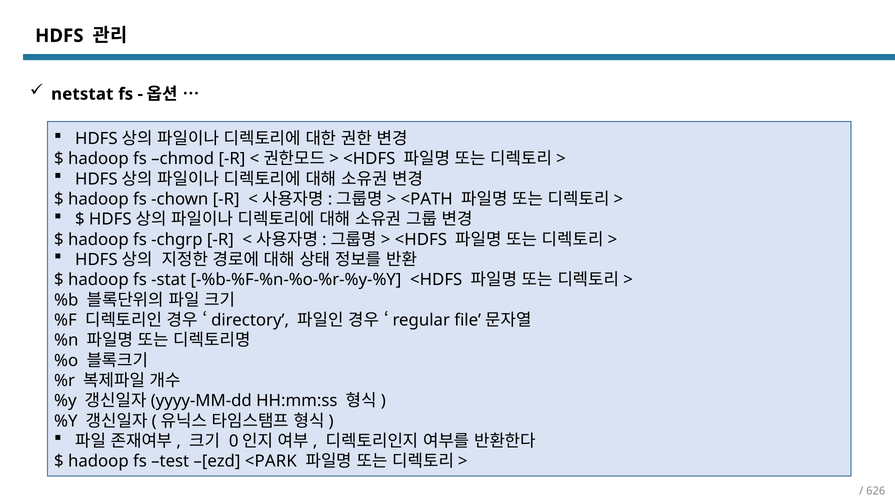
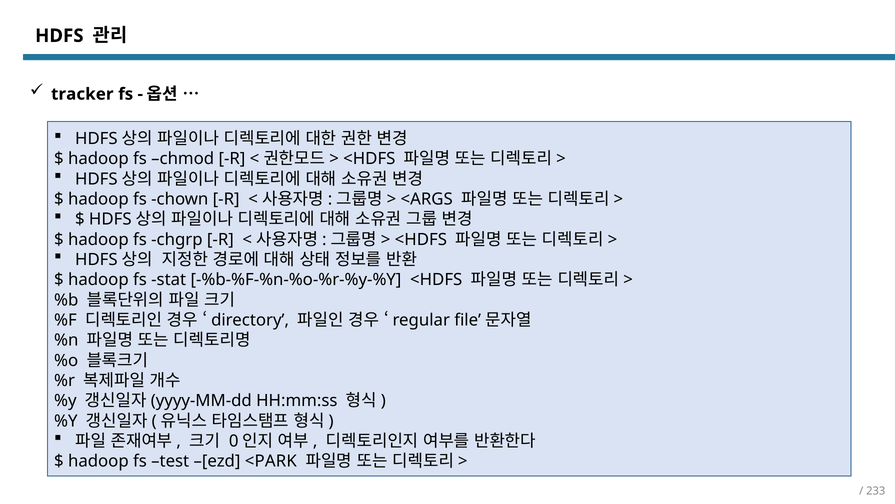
netstat: netstat -> tracker (82, 94)
<PATH: <PATH -> <ARGS (427, 199)
626: 626 -> 233 (876, 490)
